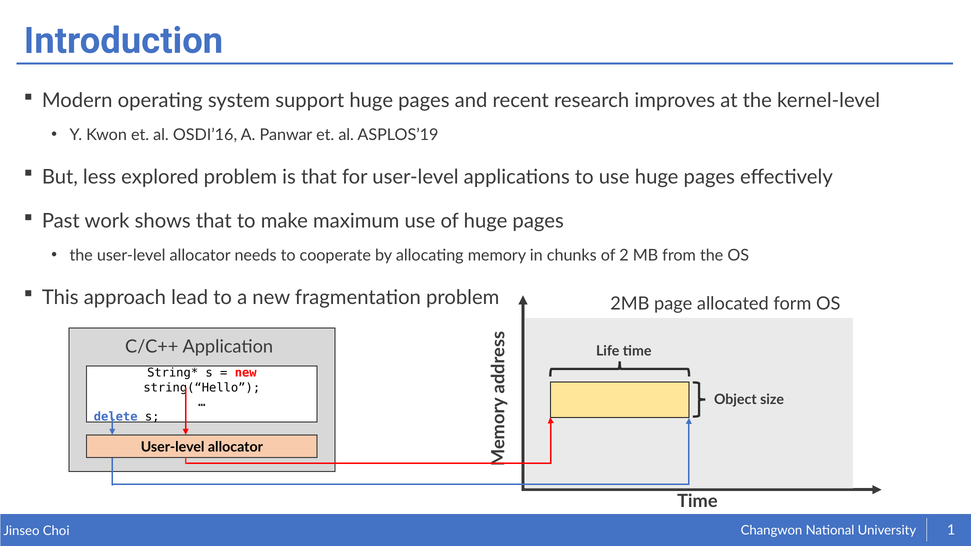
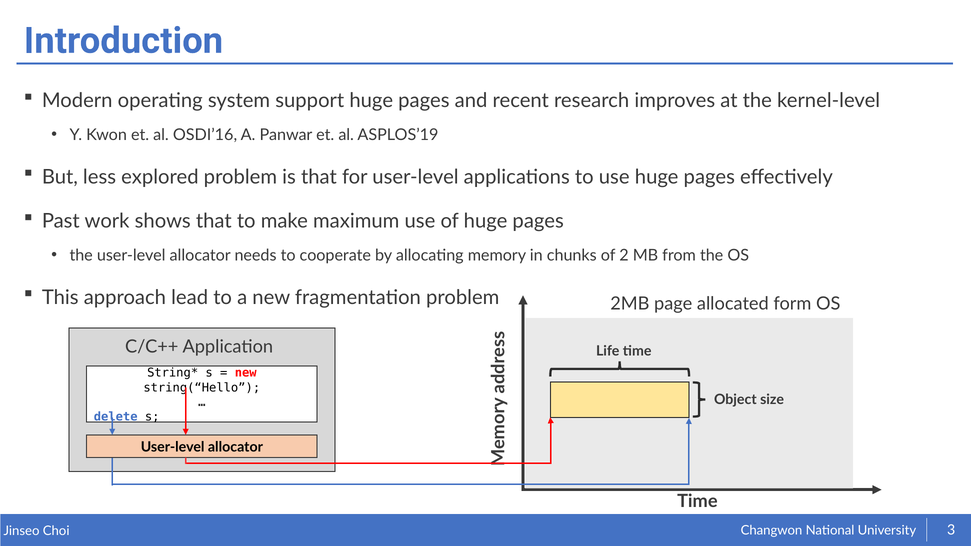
1: 1 -> 3 (951, 530)
